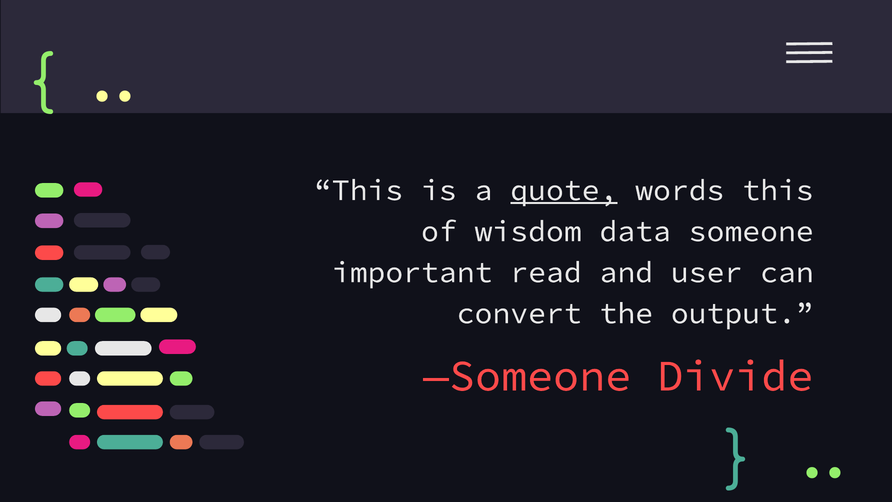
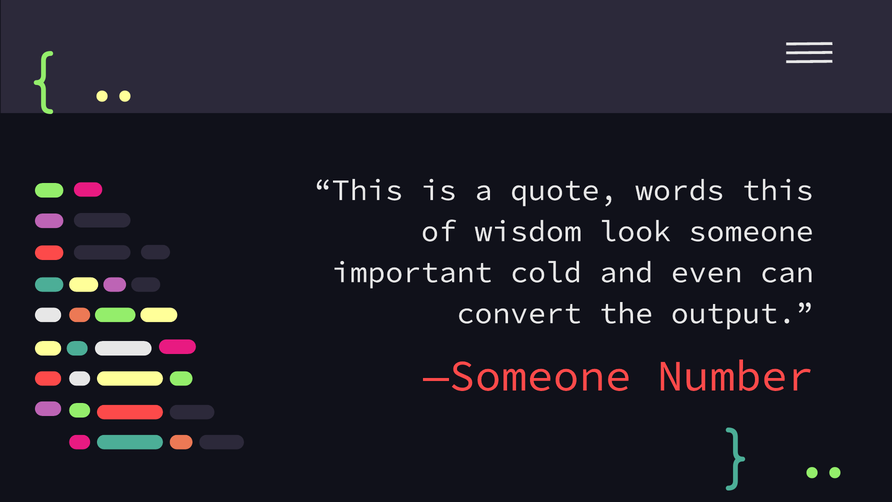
quote underline: present -> none (564, 190)
data: data -> look (635, 231)
read: read -> cold (546, 272)
user: user -> even (707, 272)
Divide: Divide -> Number (735, 376)
